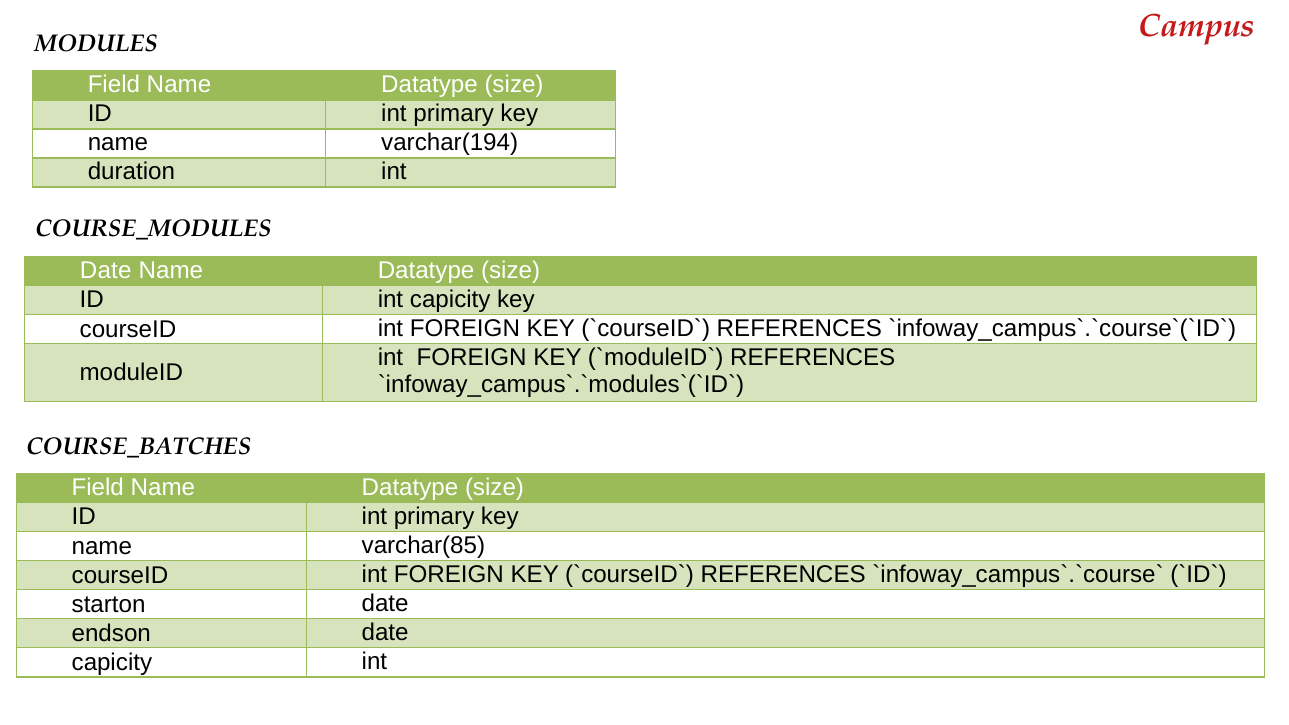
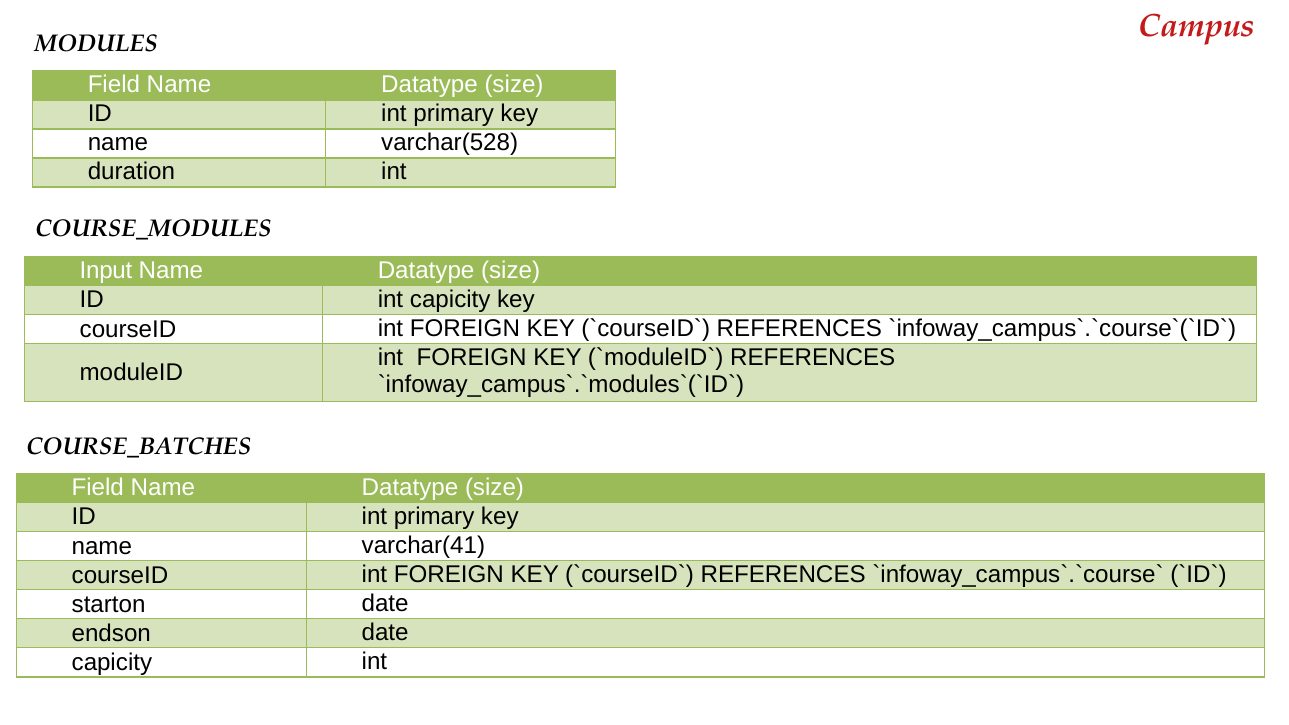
varchar(194: varchar(194 -> varchar(528 (450, 143)
Date: Date -> Input (106, 270)
varchar(85: varchar(85 -> varchar(41 (423, 546)
